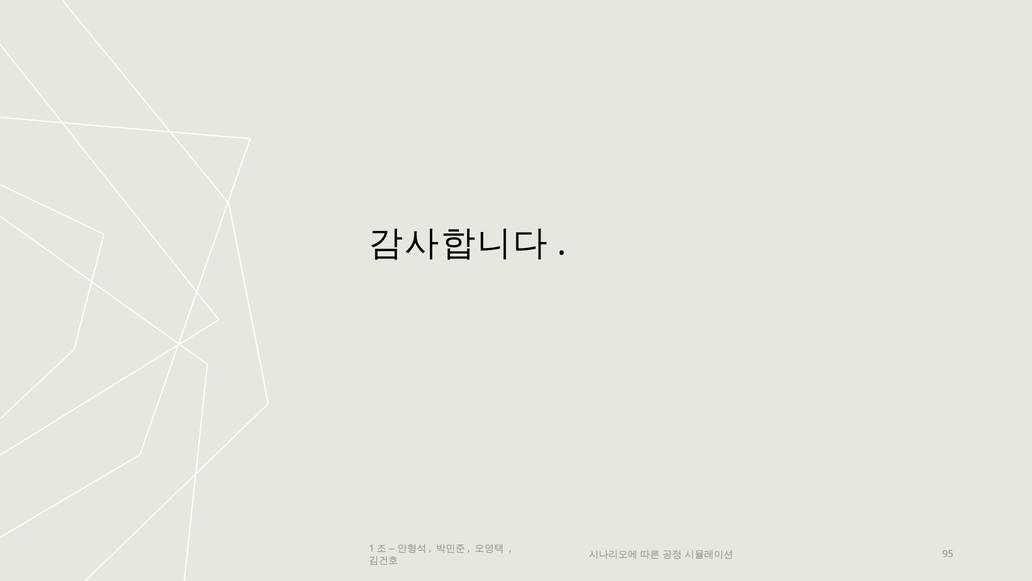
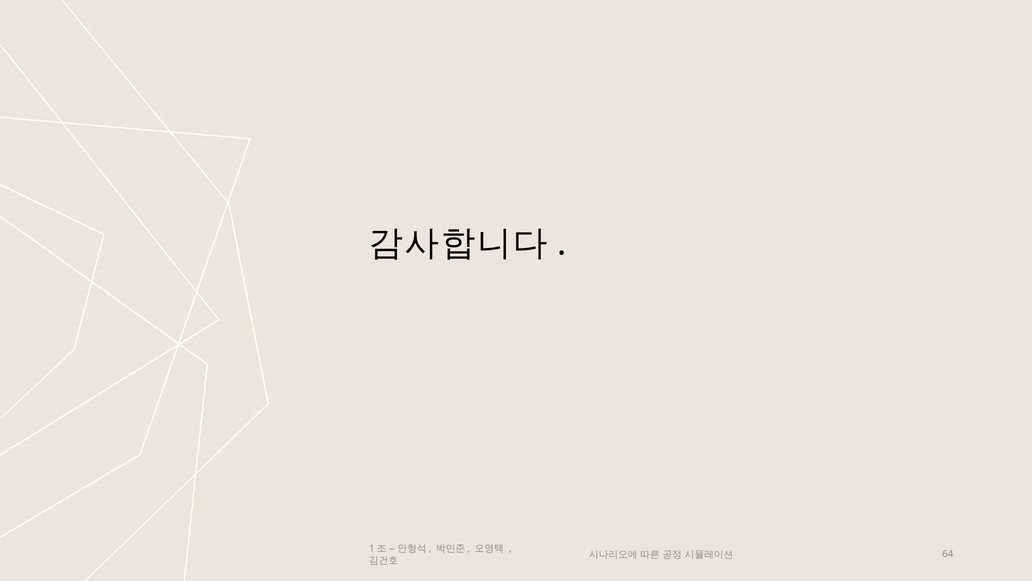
95: 95 -> 64 (948, 553)
